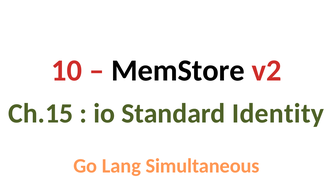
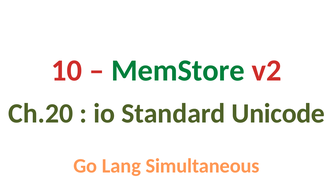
MemStore colour: black -> green (178, 70)
Ch.15: Ch.15 -> Ch.20 (41, 113)
Identity: Identity -> Unicode (278, 113)
